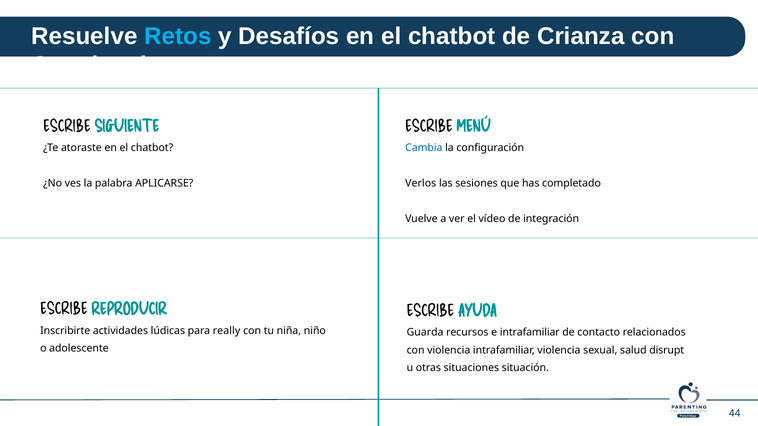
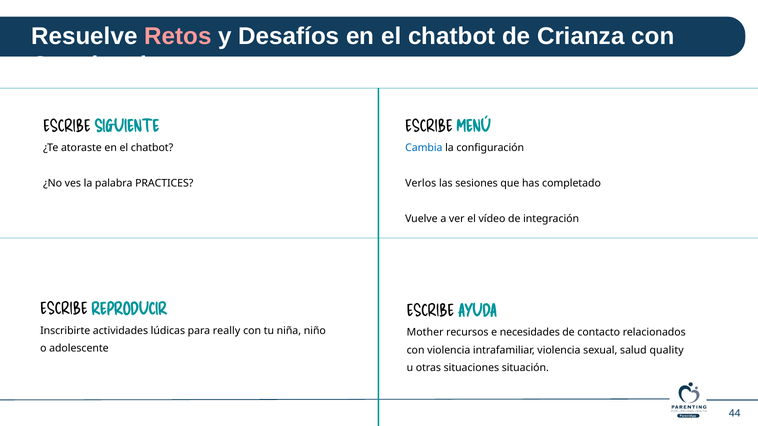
Retos colour: light blue -> pink (178, 36)
APLICARSE: APLICARSE -> PRACTICES (164, 183)
Guarda: Guarda -> Mother (425, 333)
e intrafamiliar: intrafamiliar -> necesidades (530, 333)
disrupt: disrupt -> quality (667, 350)
